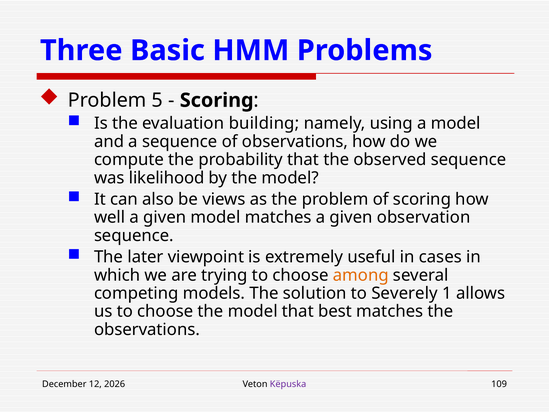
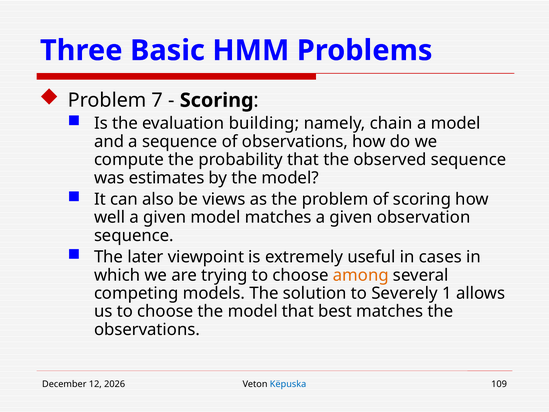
5: 5 -> 7 (157, 100)
using: using -> chain (391, 123)
likelihood: likelihood -> estimates (167, 178)
Këpuska colour: purple -> blue (288, 384)
